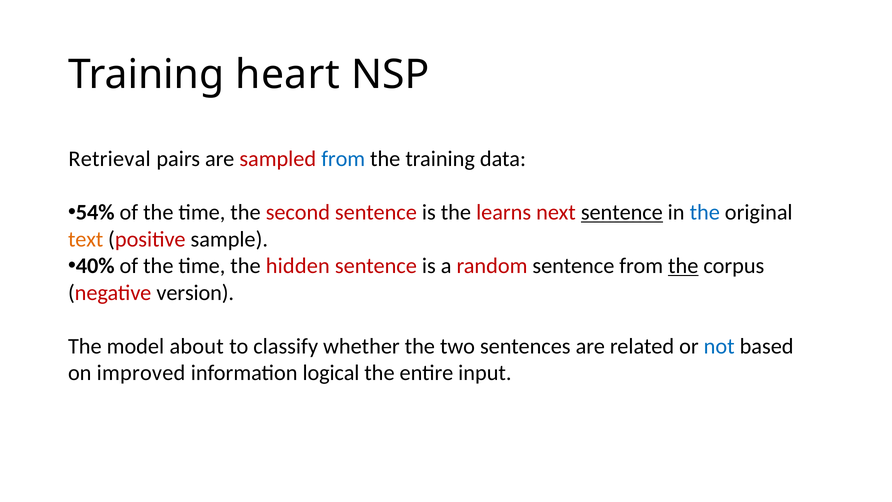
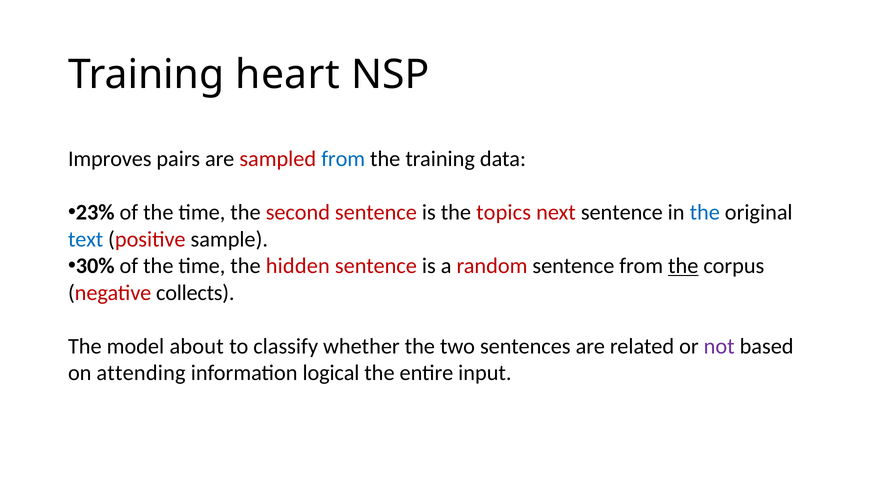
Retrieval: Retrieval -> Improves (110, 159)
54%: 54% -> 23% (95, 212)
learns: learns -> topics (504, 212)
sentence underline: present -> none (622, 212)
text colour: orange -> blue (86, 239)
40%: 40% -> 30% (95, 266)
version: version -> collects (195, 293)
not colour: blue -> purple (719, 346)
improved: improved -> attending (141, 373)
